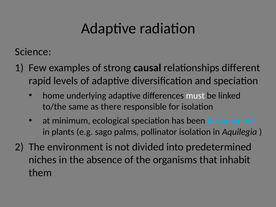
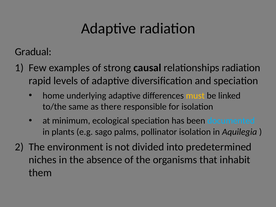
Science: Science -> Gradual (33, 52)
relationships different: different -> radiation (241, 68)
must colour: white -> yellow (195, 96)
